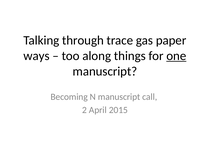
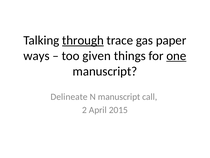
through underline: none -> present (83, 40)
along: along -> given (97, 56)
Becoming: Becoming -> Delineate (69, 97)
